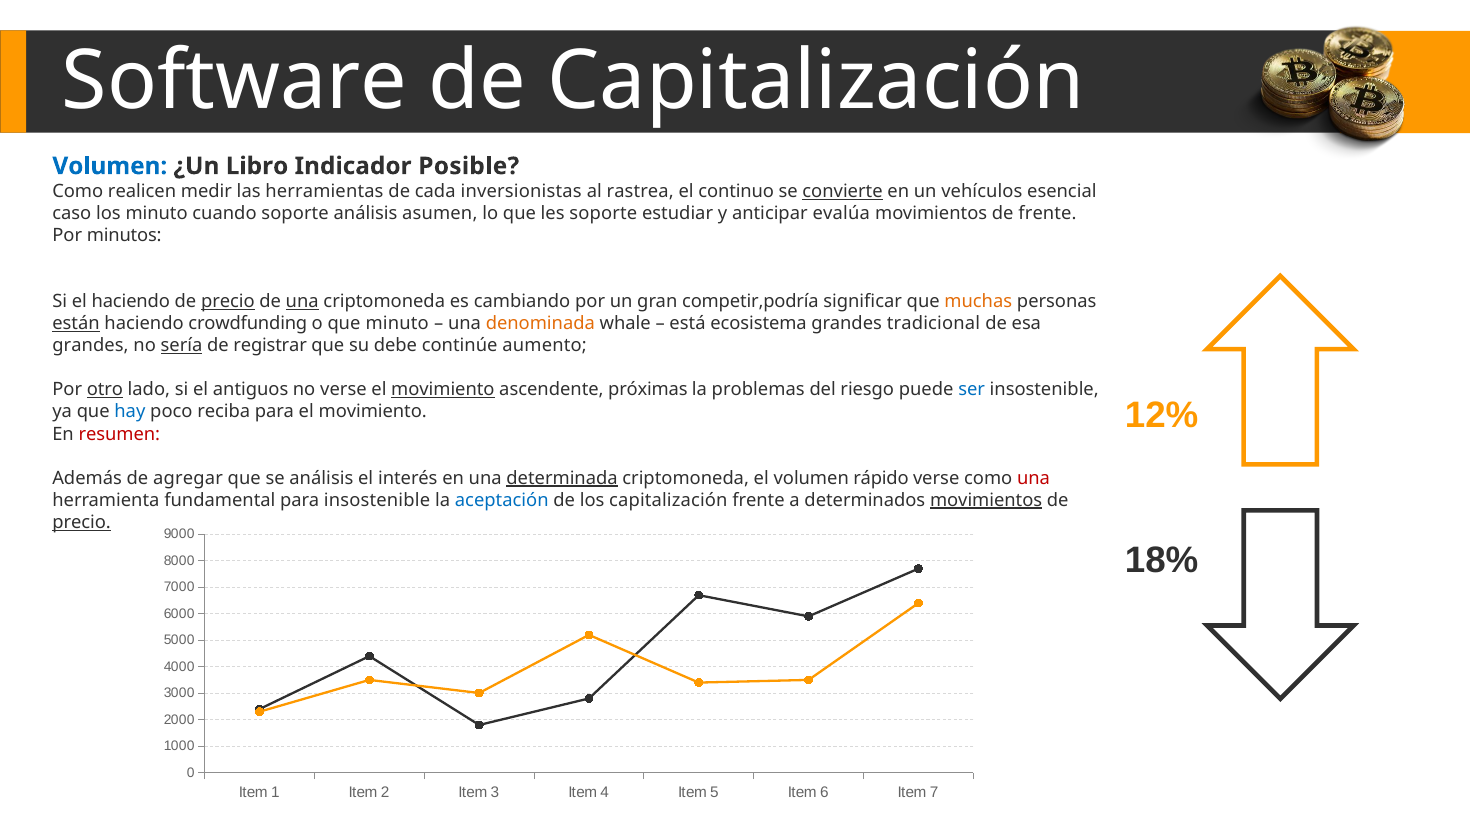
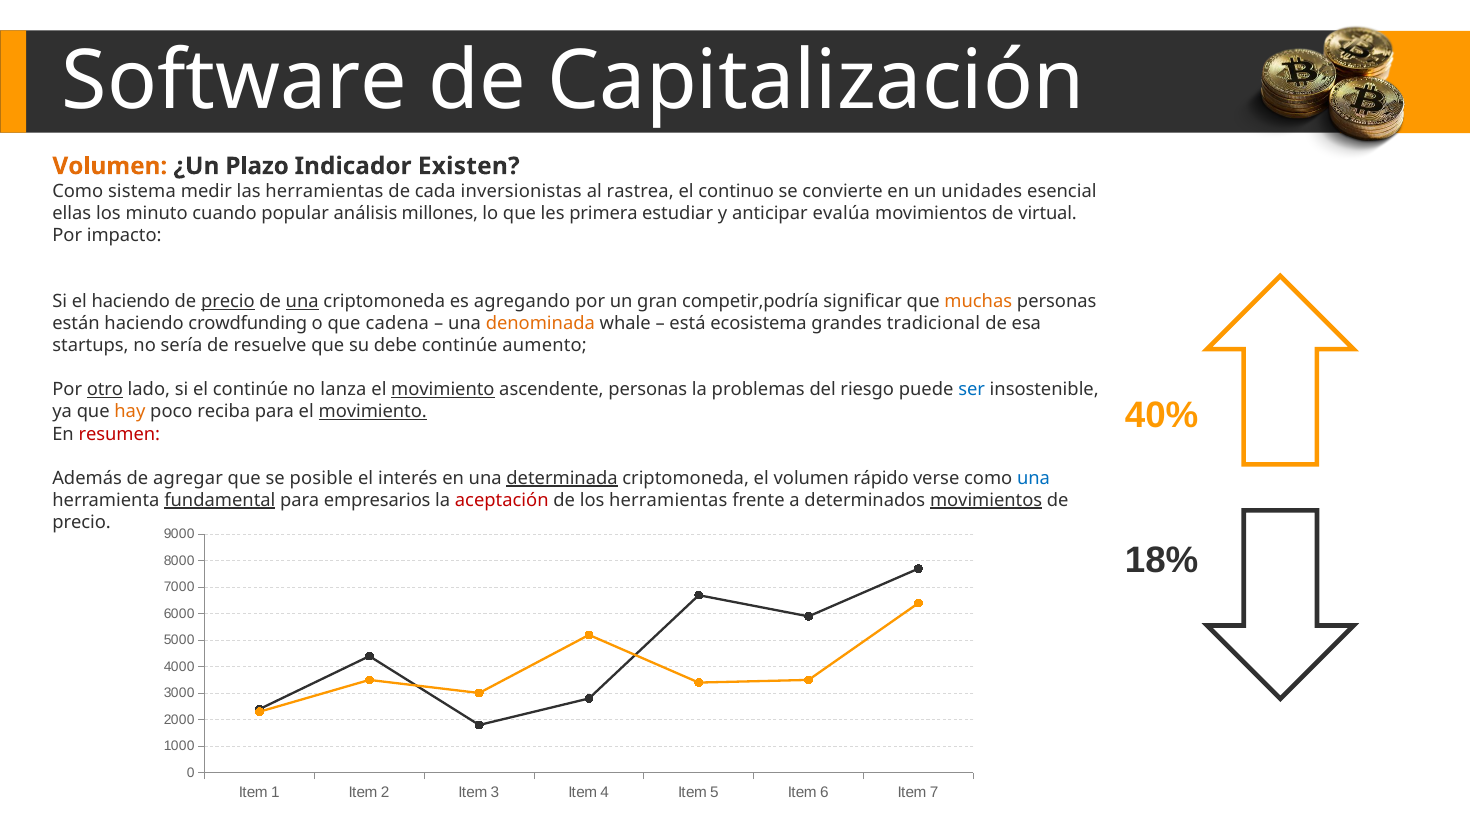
Volumen colour: blue -> orange (110, 166)
Libro: Libro -> Plazo (257, 166)
Posible: Posible -> Existen (469, 166)
realicen: realicen -> sistema (142, 191)
convierte underline: present -> none (843, 191)
vehículos: vehículos -> unidades (982, 191)
caso: caso -> ellas (72, 213)
cuando soporte: soporte -> popular (295, 213)
asumen: asumen -> millones (440, 213)
les soporte: soporte -> primera (603, 213)
de frente: frente -> virtual (1048, 213)
minutos: minutos -> impacto (124, 235)
cambiando: cambiando -> agregando (522, 302)
están underline: present -> none (76, 324)
que minuto: minuto -> cadena (397, 324)
grandes: grandes -> startups (91, 346)
sería underline: present -> none (182, 346)
registrar: registrar -> resuelve (270, 346)
el antiguos: antiguos -> continúe (251, 390)
no verse: verse -> lanza (343, 390)
ascendente próximas: próximas -> personas (648, 390)
12%: 12% -> 40% (1162, 415)
hay colour: blue -> orange (130, 412)
movimiento underline: none -> present (373, 412)
se análisis: análisis -> posible (321, 478)
una colour: red -> blue (1034, 478)
fundamental underline: none -> present (220, 500)
para insostenible: insostenible -> empresarios (377, 500)
aceptación colour: blue -> red (502, 500)
los capitalización: capitalización -> herramientas (668, 500)
precio underline: present -> none (82, 522)
